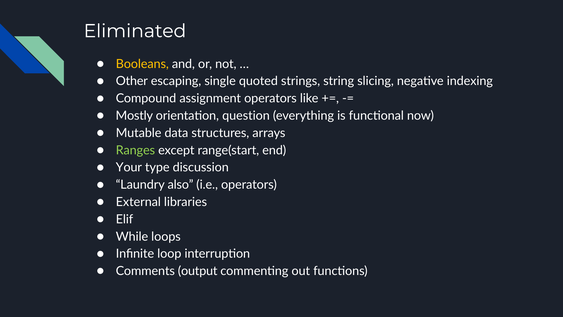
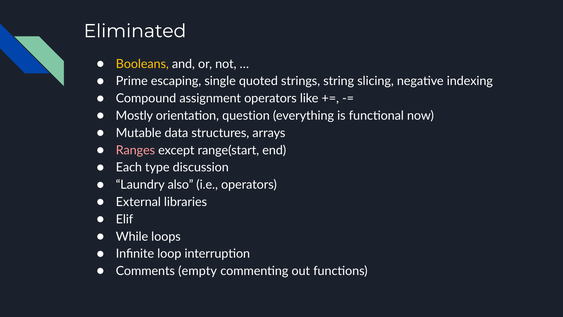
Other: Other -> Prime (132, 81)
Ranges colour: light green -> pink (135, 150)
Your: Your -> Each (129, 167)
output: output -> empty (198, 271)
